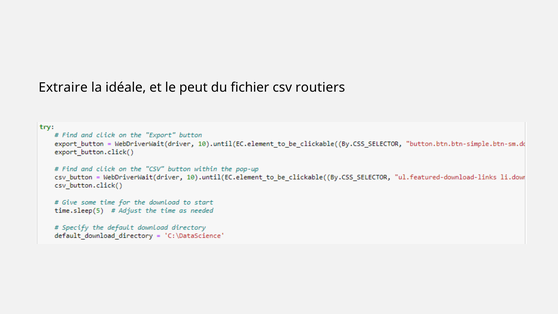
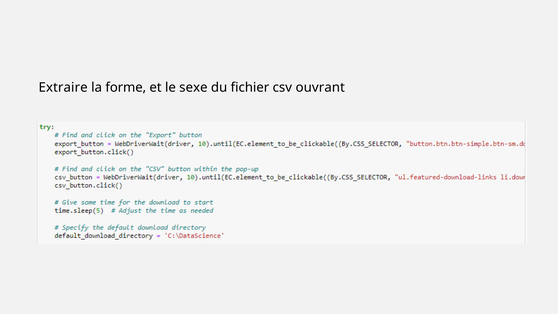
idéale: idéale -> forme (126, 87)
peut: peut -> sexe (193, 87)
routiers: routiers -> ouvrant (320, 87)
